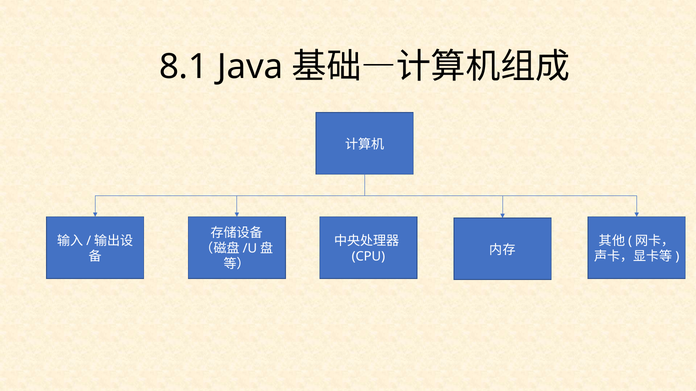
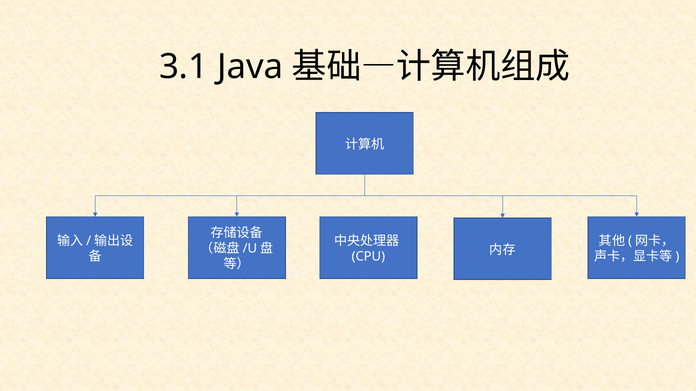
8.1: 8.1 -> 3.1 (184, 67)
